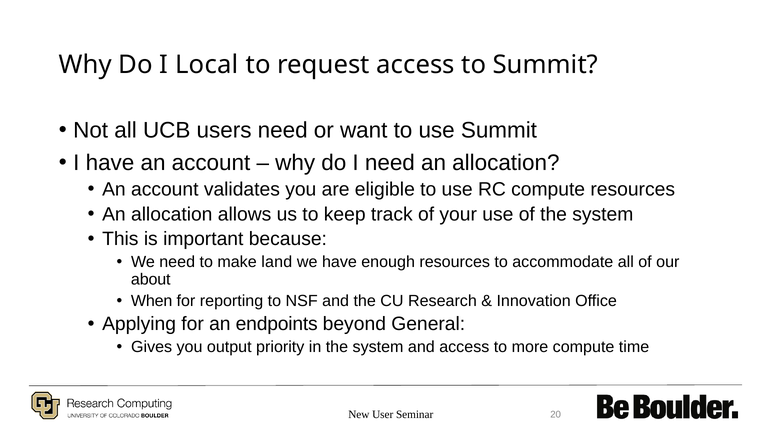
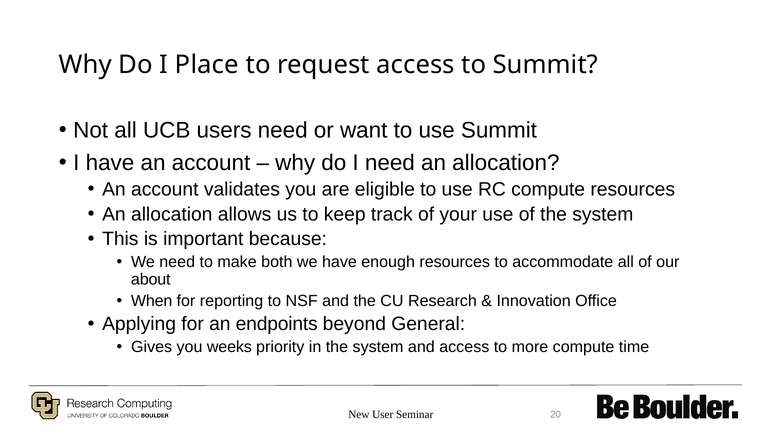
Local: Local -> Place (207, 65)
land: land -> both (277, 262)
output: output -> weeks (229, 347)
